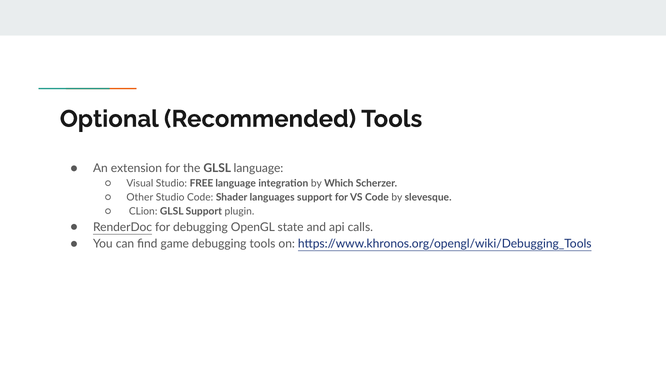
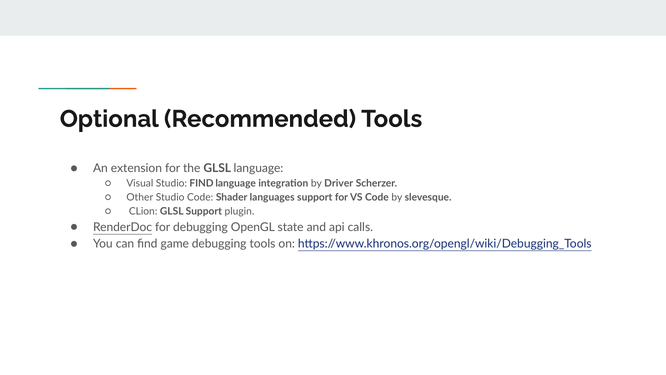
Studio FREE: FREE -> FIND (201, 183)
Which: Which -> Driver (339, 183)
